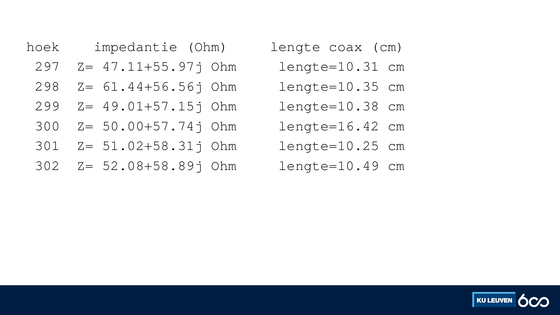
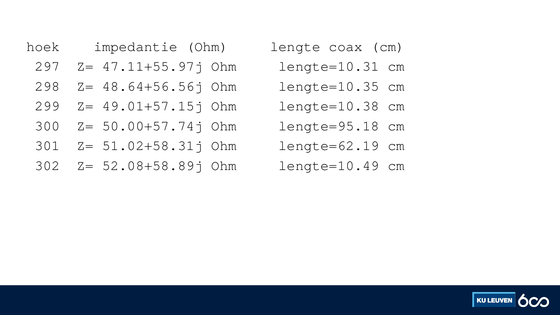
61.44+56.56j: 61.44+56.56j -> 48.64+56.56j (152, 86)
lengte=16.42: lengte=16.42 -> lengte=95.18 (329, 126)
lengte=10.25: lengte=10.25 -> lengte=62.19 (329, 146)
